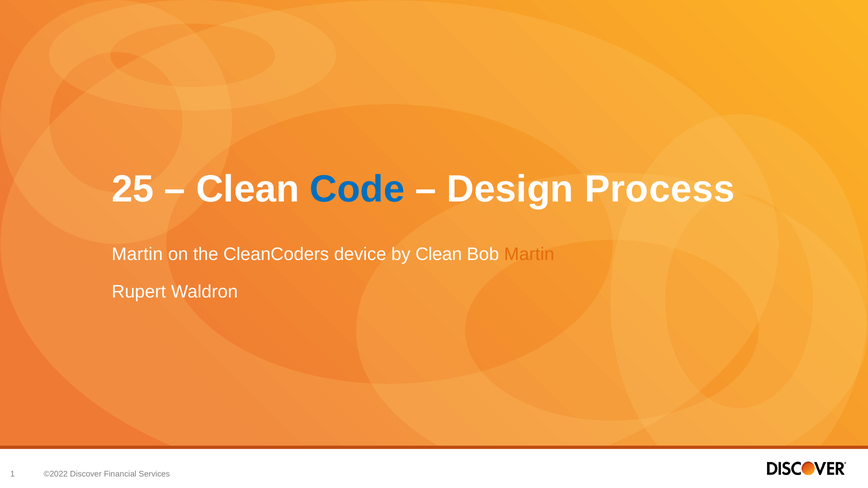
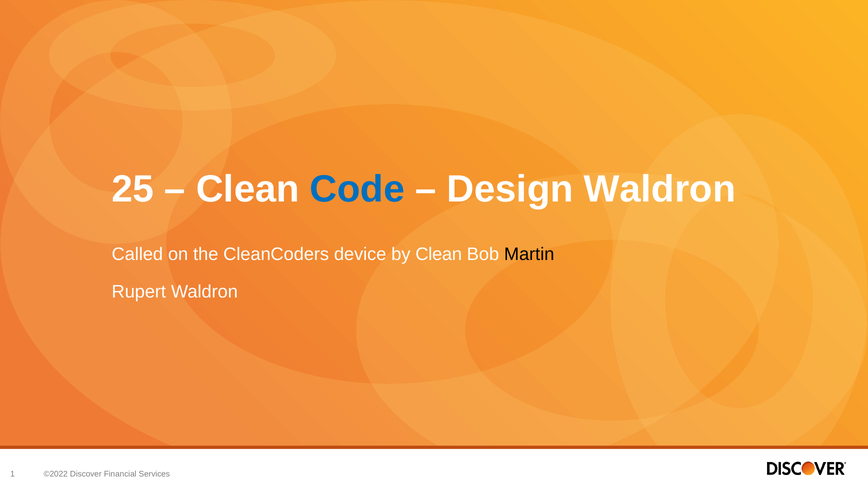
Design Process: Process -> Waldron (660, 189)
Martin: Martin -> Called (137, 254)
Martin colour: orange -> black (529, 254)
